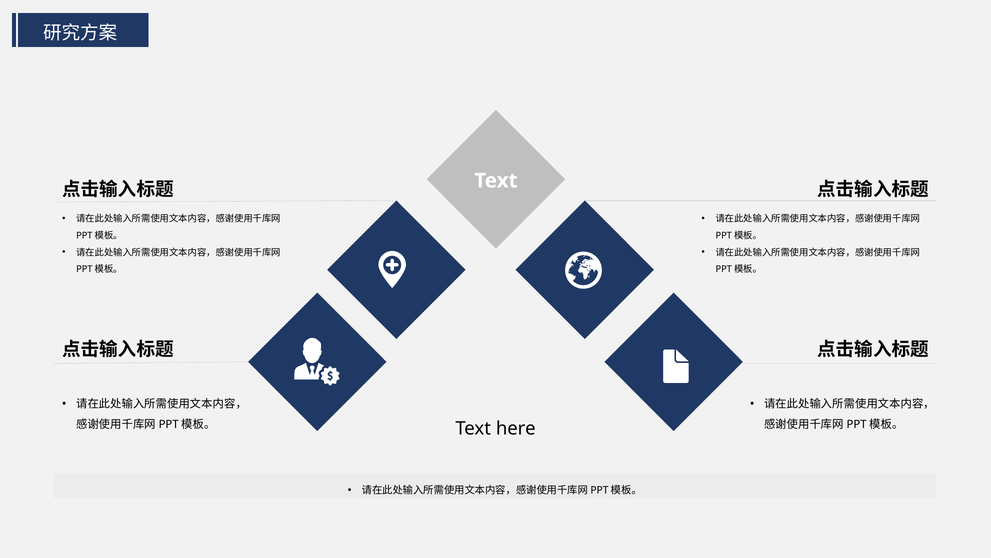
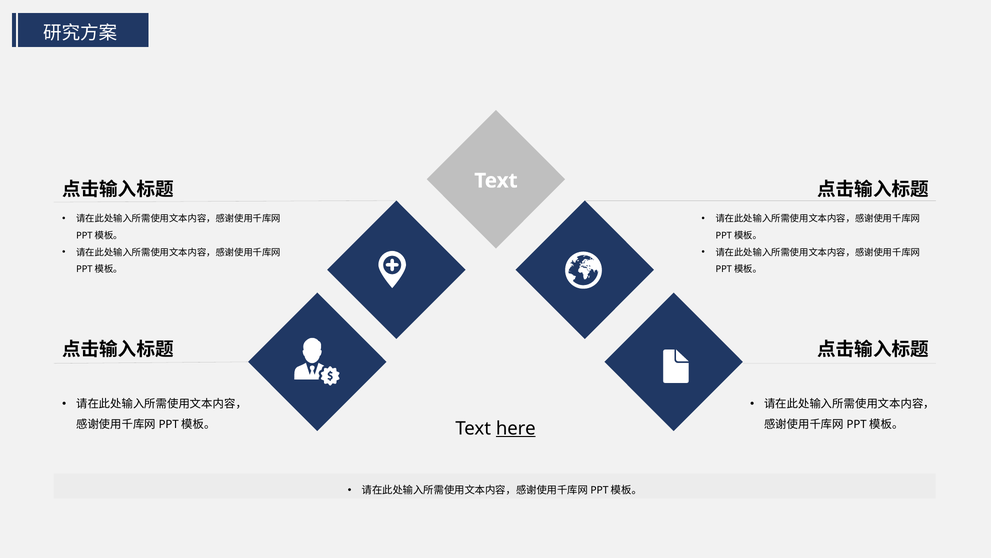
here underline: none -> present (516, 428)
